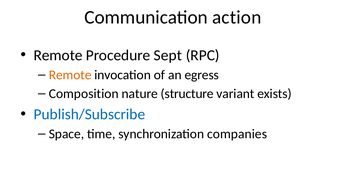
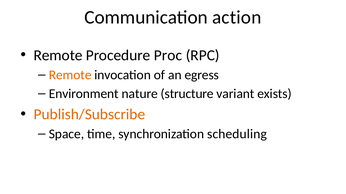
Sept: Sept -> Proc (168, 55)
Composition: Composition -> Environment (84, 94)
Publish/Subscribe colour: blue -> orange (89, 115)
companies: companies -> scheduling (237, 134)
